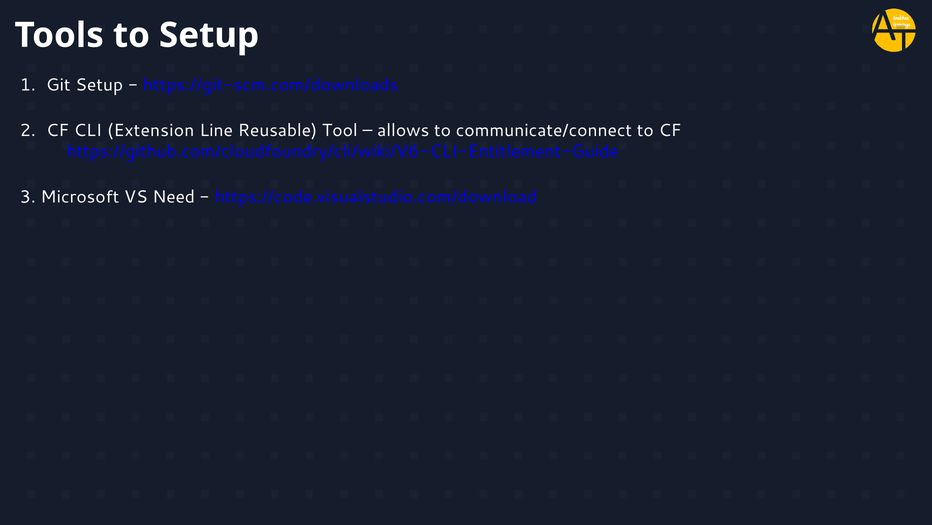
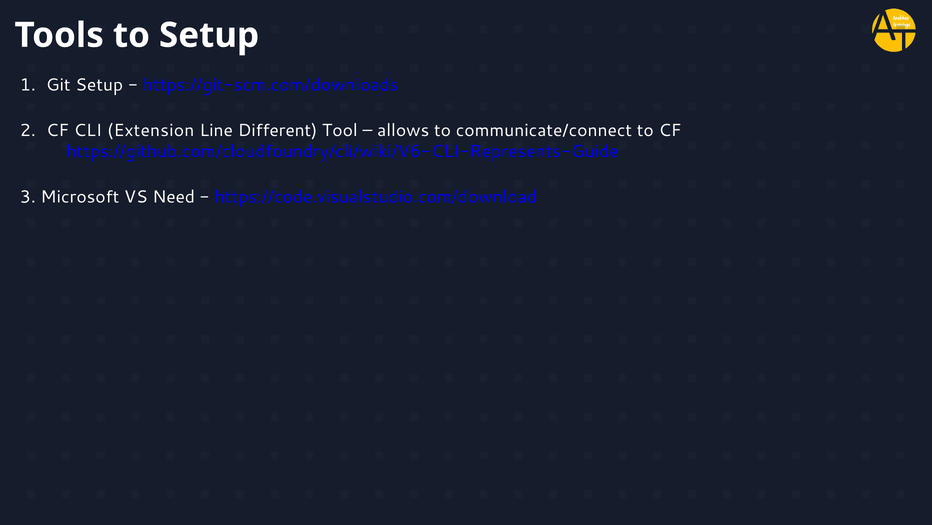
Reusable: Reusable -> Different (278, 130)
https://github.com/cloudfoundry/cli/wiki/V6-CLI-Entitlement-Guide: https://github.com/cloudfoundry/cli/wiki/V6-CLI-Entitlement-Guide -> https://github.com/cloudfoundry/cli/wiki/V6-CLI-Represents-Guide (343, 151)
